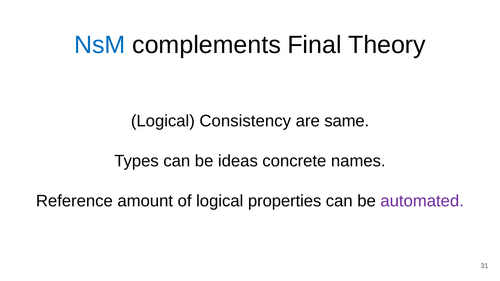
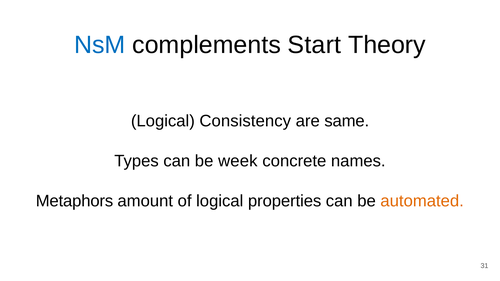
Final: Final -> Start (314, 45)
ideas: ideas -> week (238, 161)
Reference: Reference -> Metaphors (74, 201)
automated colour: purple -> orange (422, 201)
